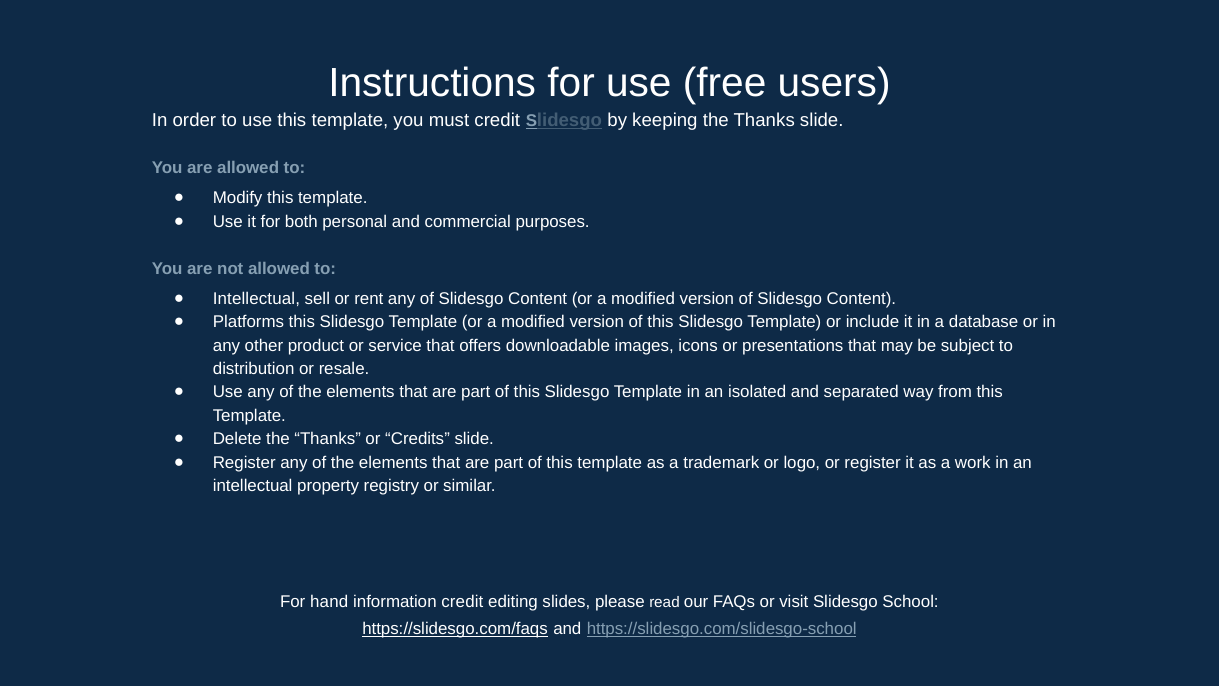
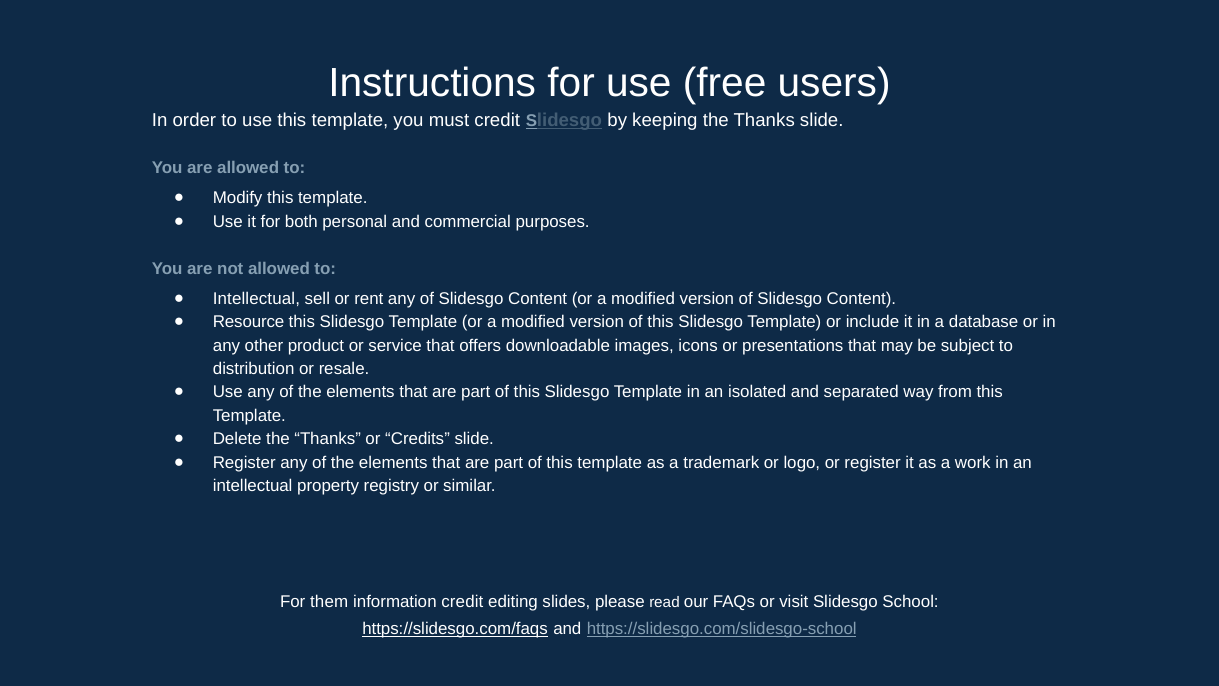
Platforms: Platforms -> Resource (249, 322)
hand: hand -> them (329, 602)
